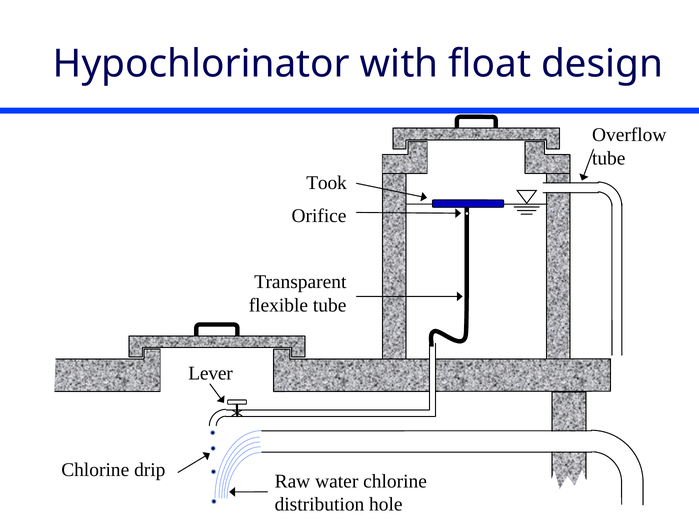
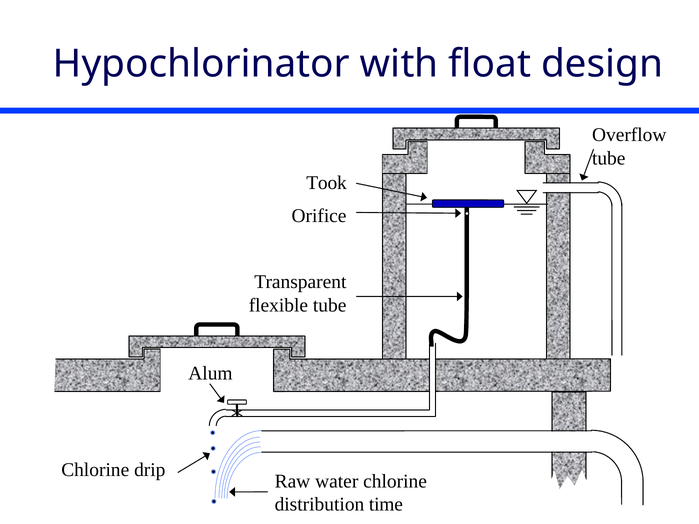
Lever: Lever -> Alum (210, 373)
hole: hole -> time (386, 505)
